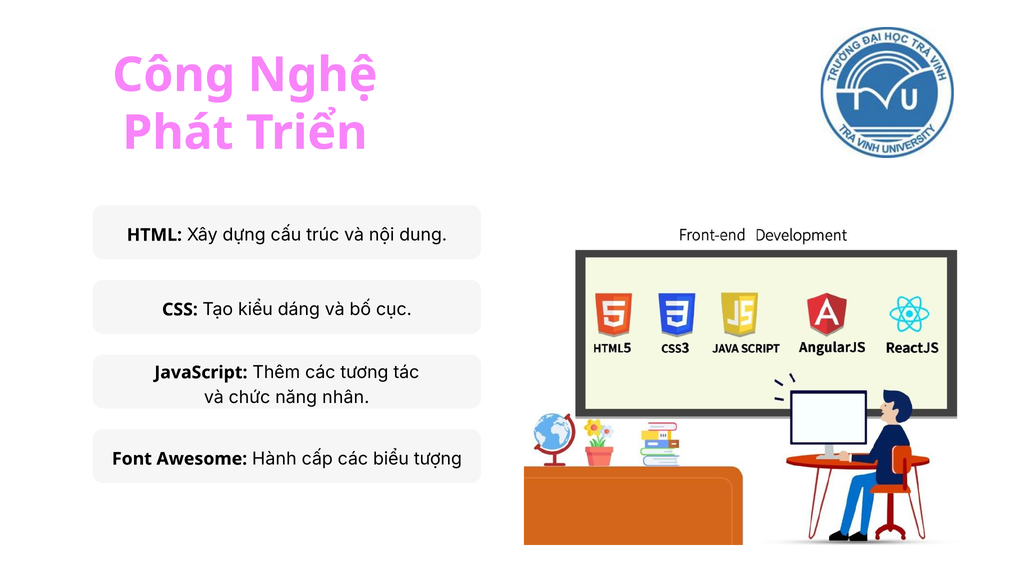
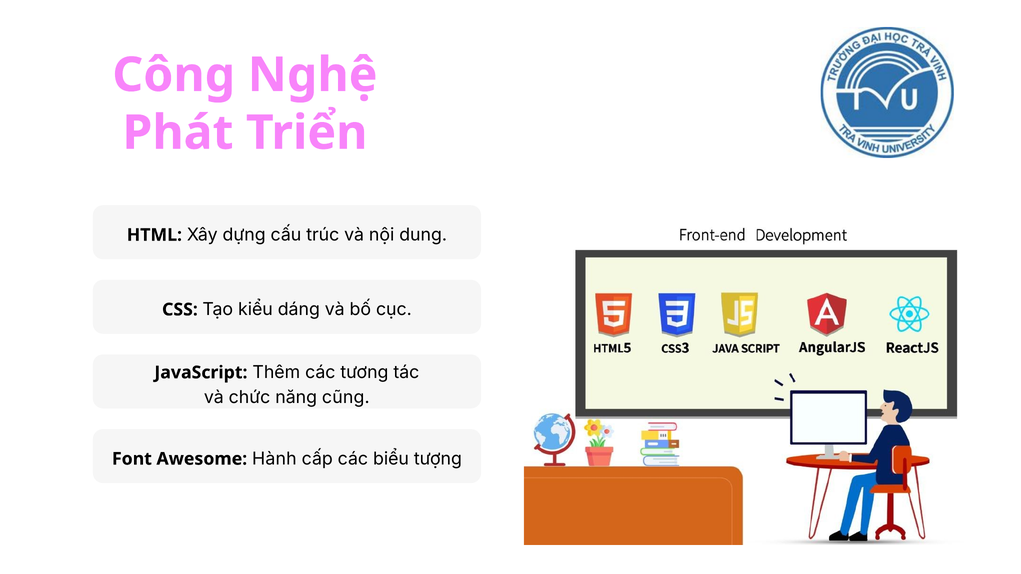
nhân: nhân -> cũng (346, 398)
